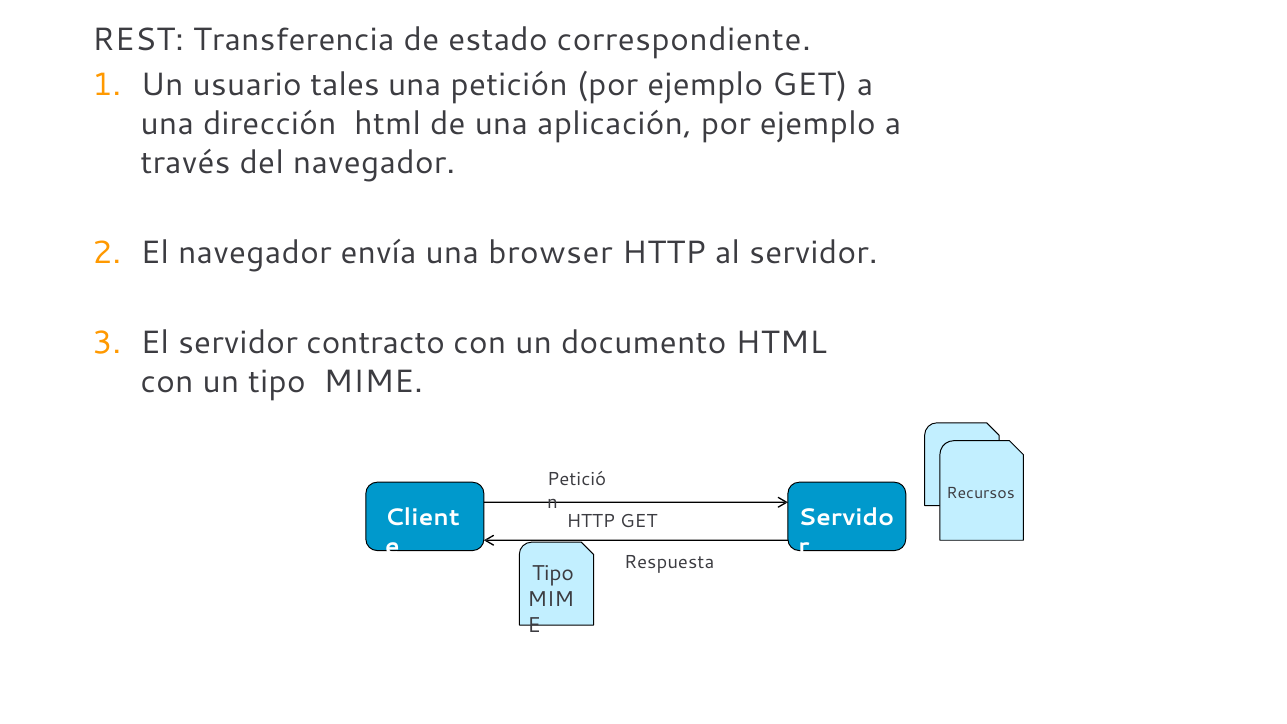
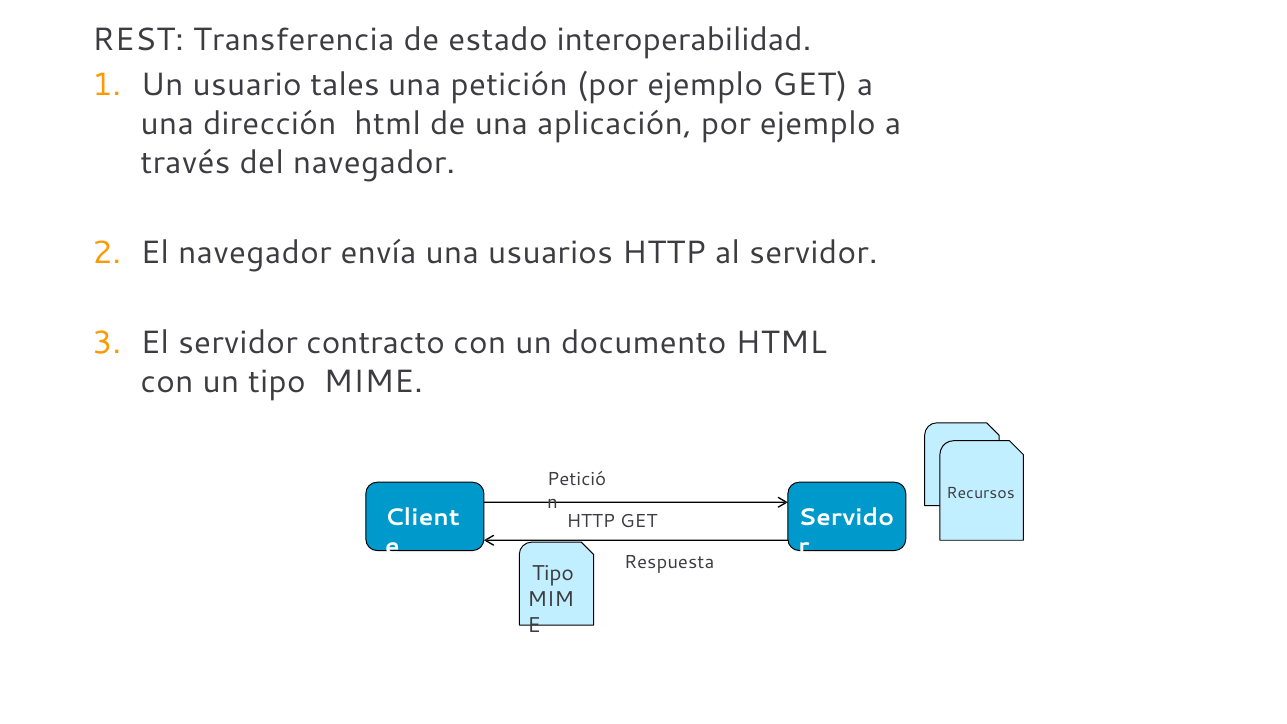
correspondiente: correspondiente -> interoperabilidad (684, 40)
browser: browser -> usuarios (551, 253)
